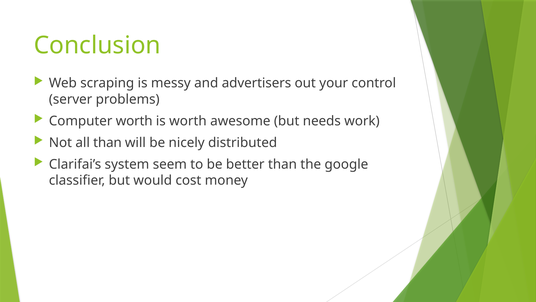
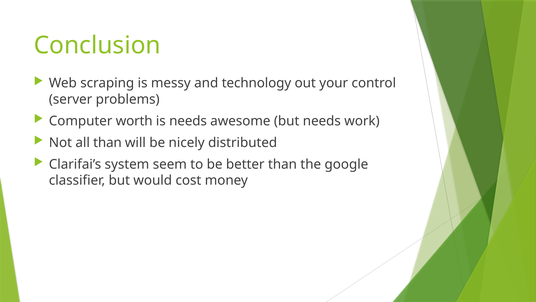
advertisers: advertisers -> technology (256, 83)
is worth: worth -> needs (188, 121)
